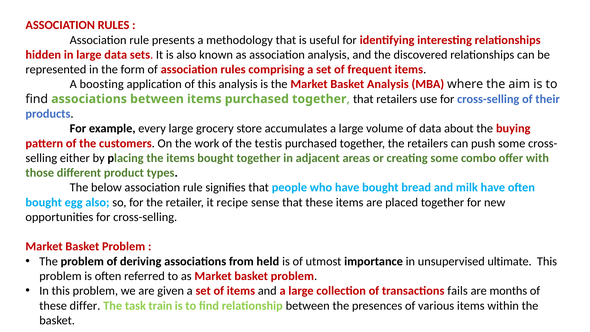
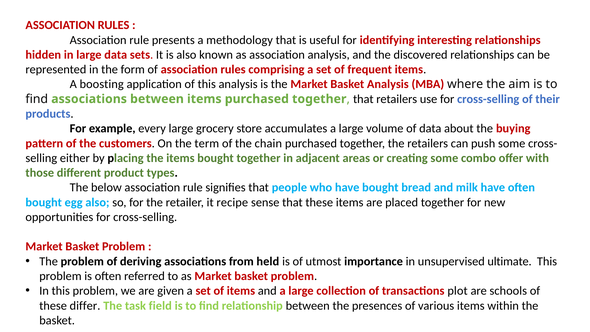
work: work -> term (207, 143)
testis: testis -> chain (268, 143)
fails: fails -> plot (458, 291)
months: months -> schools (508, 291)
train: train -> field (160, 306)
